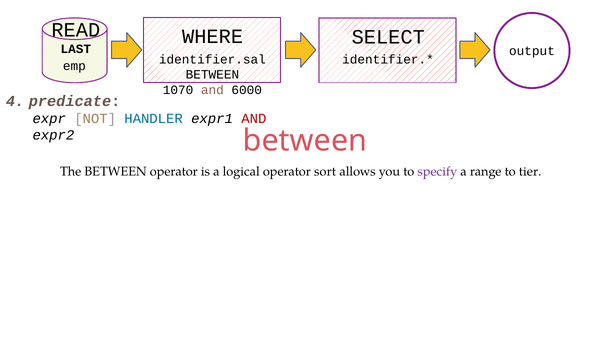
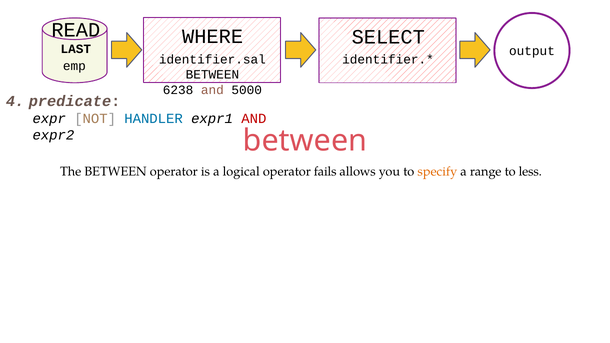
1070: 1070 -> 6238 (178, 90)
6000: 6000 -> 5000 (247, 90)
sort: sort -> fails (325, 172)
specify colour: purple -> orange (437, 172)
tier: tier -> less (530, 172)
